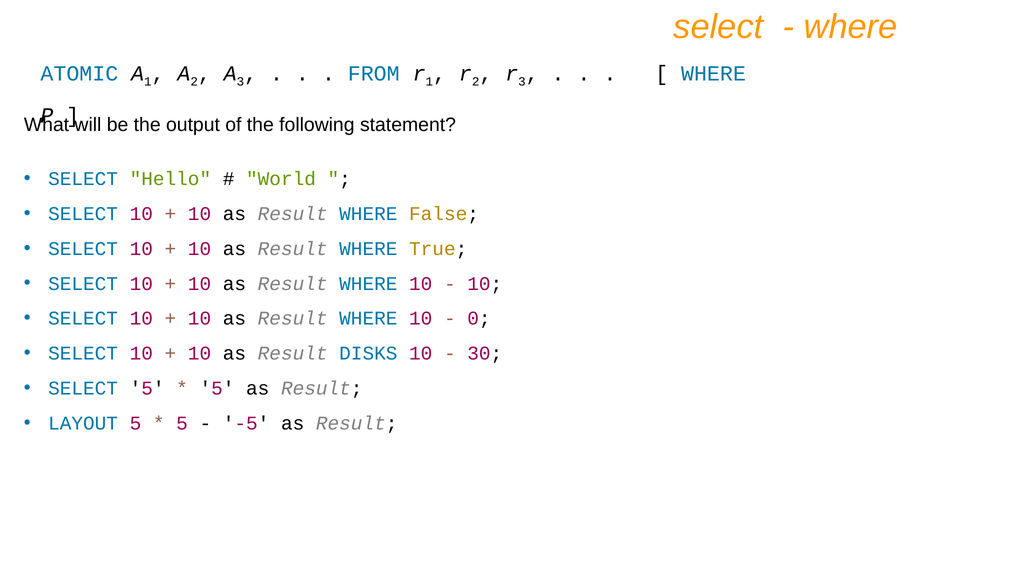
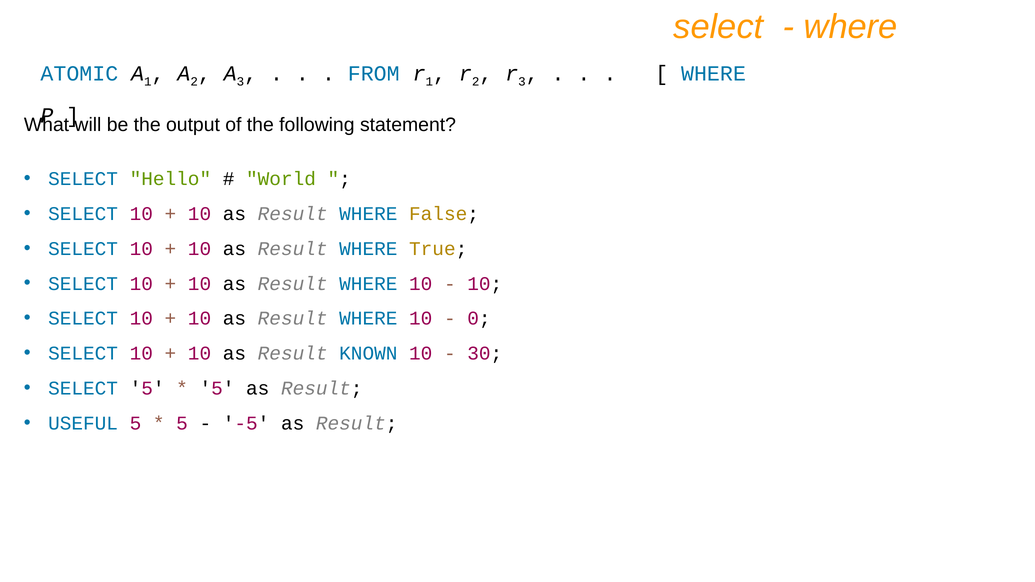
DISKS: DISKS -> KNOWN (368, 354)
LAYOUT: LAYOUT -> USEFUL (83, 423)
